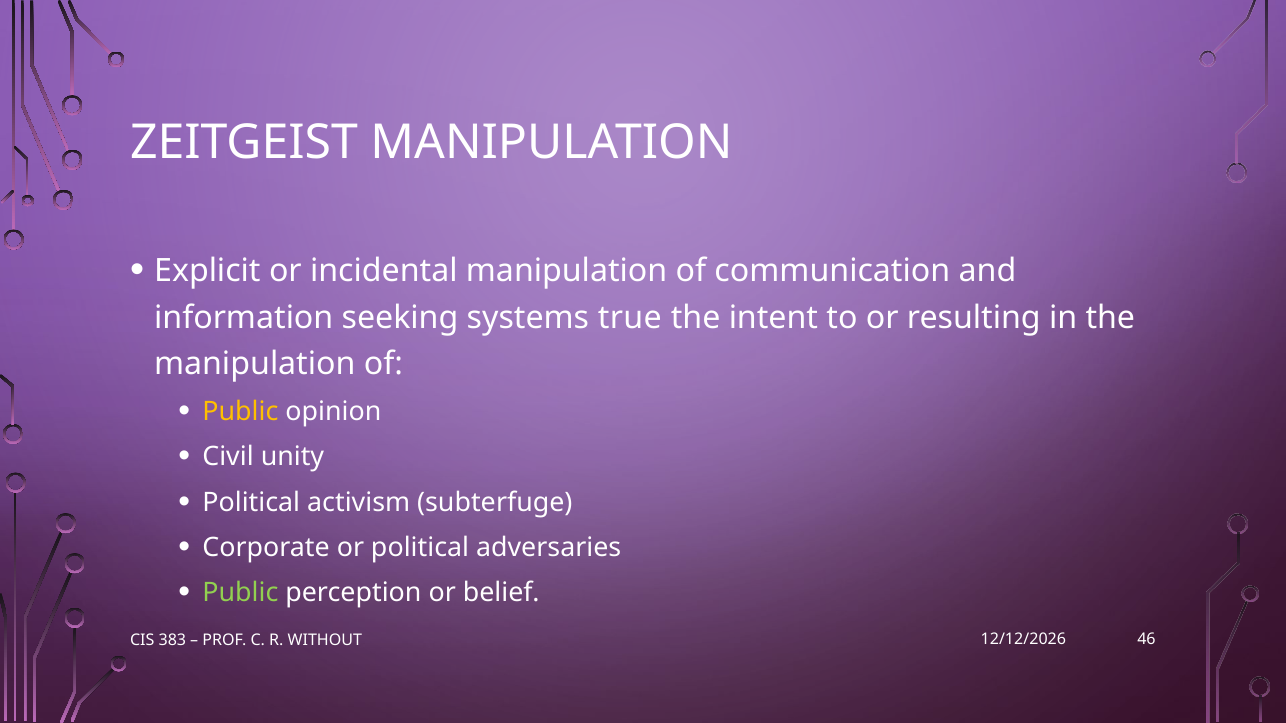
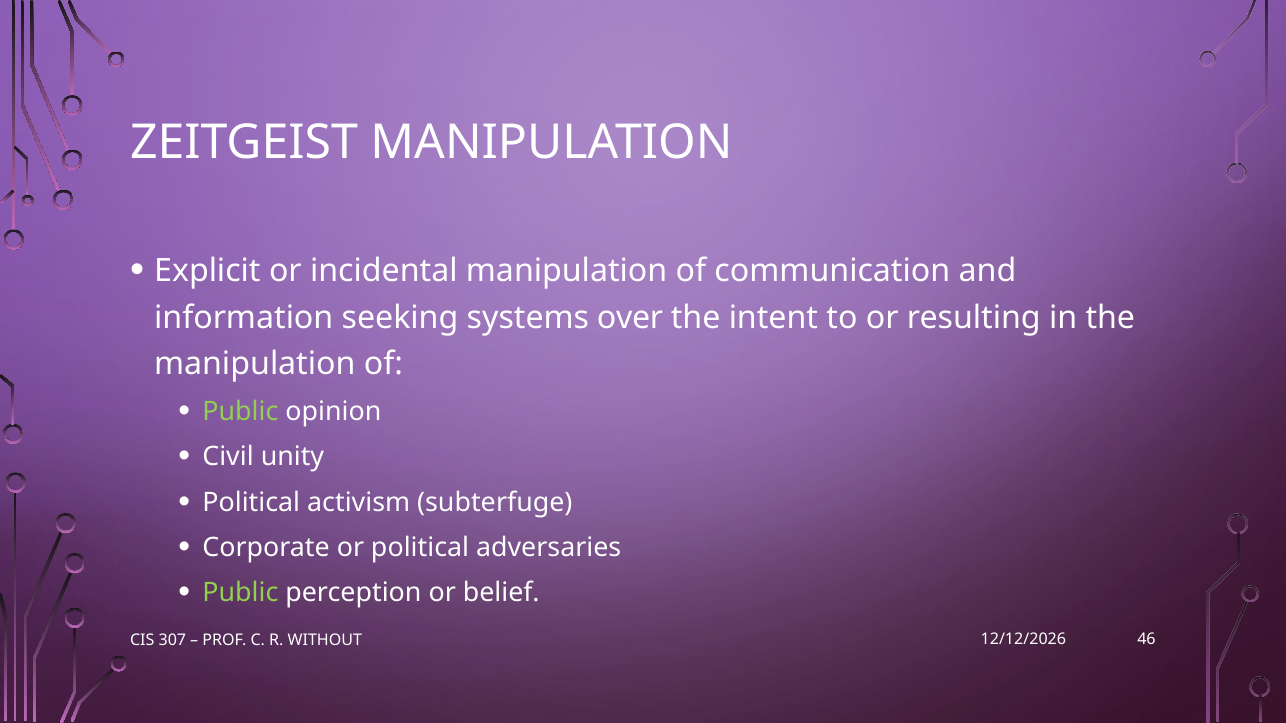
true: true -> over (630, 318)
Public colour: yellow -> light green (240, 412)
383: 383 -> 307 (172, 641)
